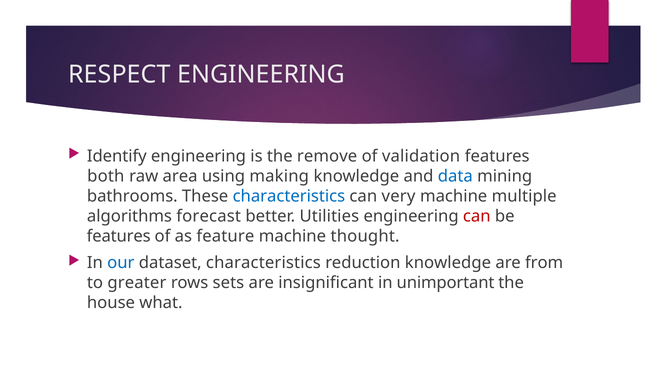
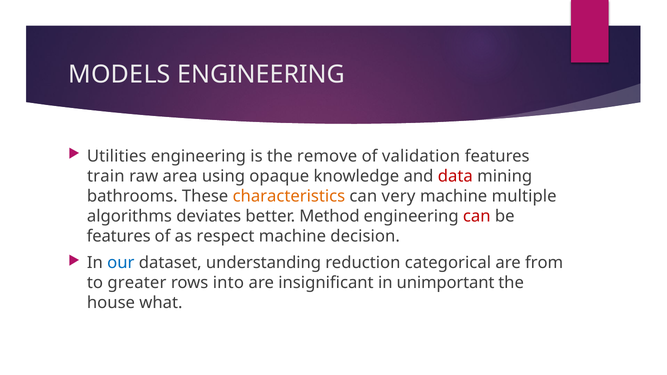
RESPECT: RESPECT -> MODELS (119, 74)
Identify: Identify -> Utilities (117, 156)
both: both -> train (106, 176)
making: making -> opaque (279, 176)
data colour: blue -> red (455, 176)
characteristics colour: blue -> orange (289, 196)
forecast: forecast -> deviates (209, 216)
Utilities: Utilities -> Method (329, 216)
feature: feature -> respect (225, 236)
thought: thought -> decision (365, 236)
dataset characteristics: characteristics -> understanding (264, 263)
reduction knowledge: knowledge -> categorical (448, 263)
sets: sets -> into (228, 283)
